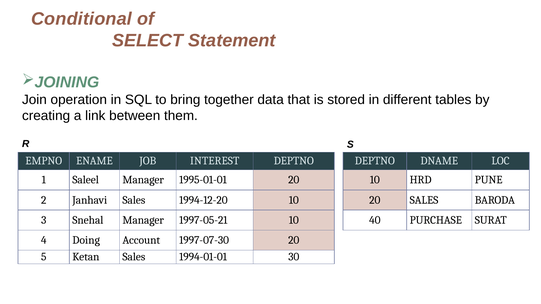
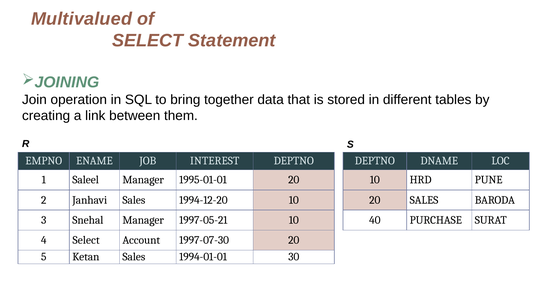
Conditional: Conditional -> Multivalued (82, 19)
4 Doing: Doing -> Select (86, 240)
